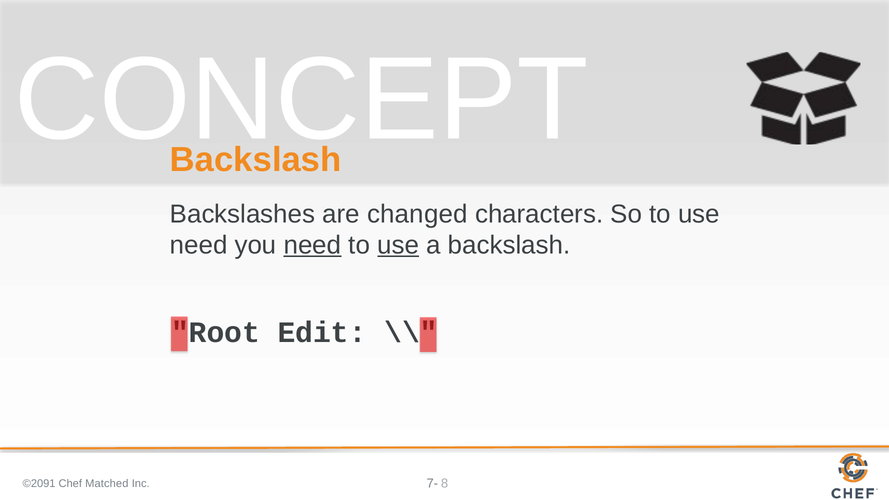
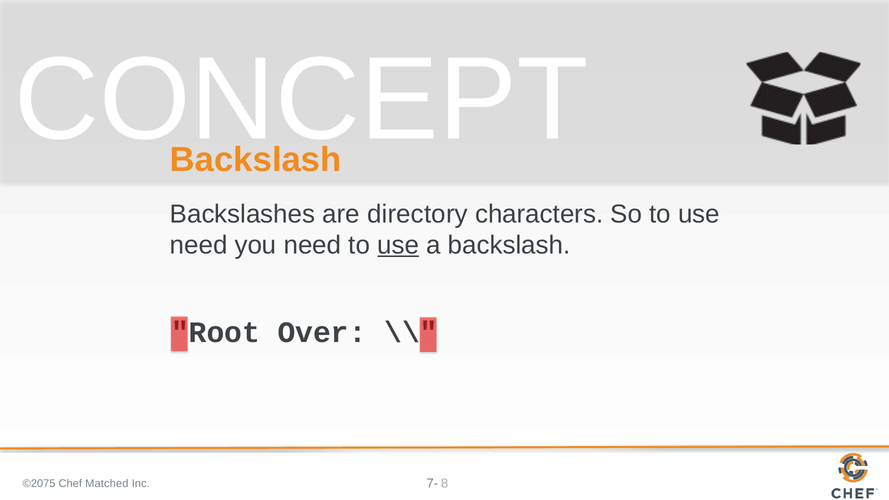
changed: changed -> directory (417, 214)
need underline: present -> none (312, 245)
Edit: Edit -> Over (322, 333)
©2091: ©2091 -> ©2075 (39, 484)
